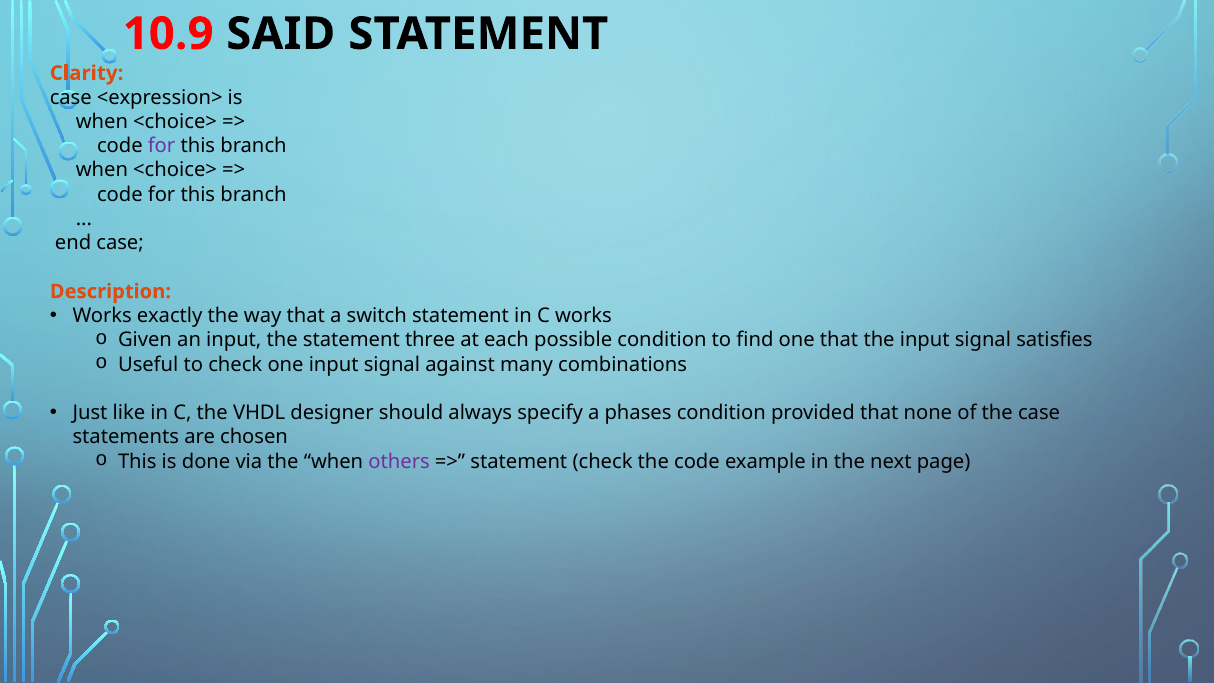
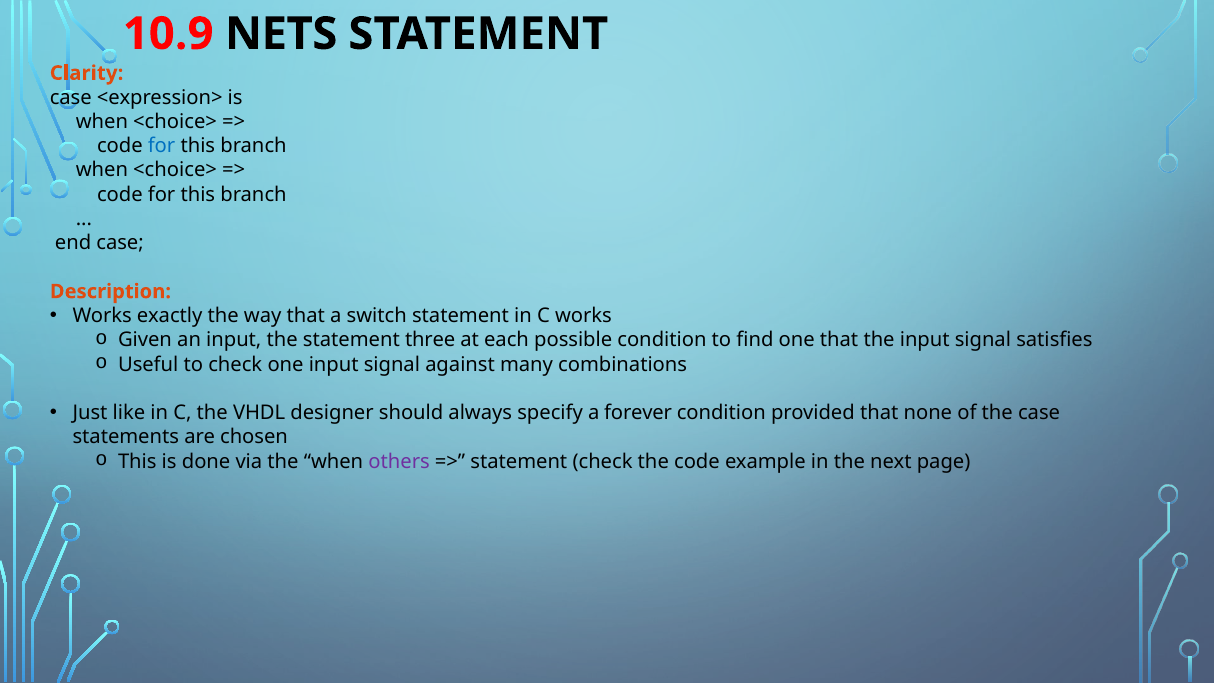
SAID: SAID -> NETS (281, 34)
for colour: purple -> blue (162, 146)
phases: phases -> forever (638, 413)
